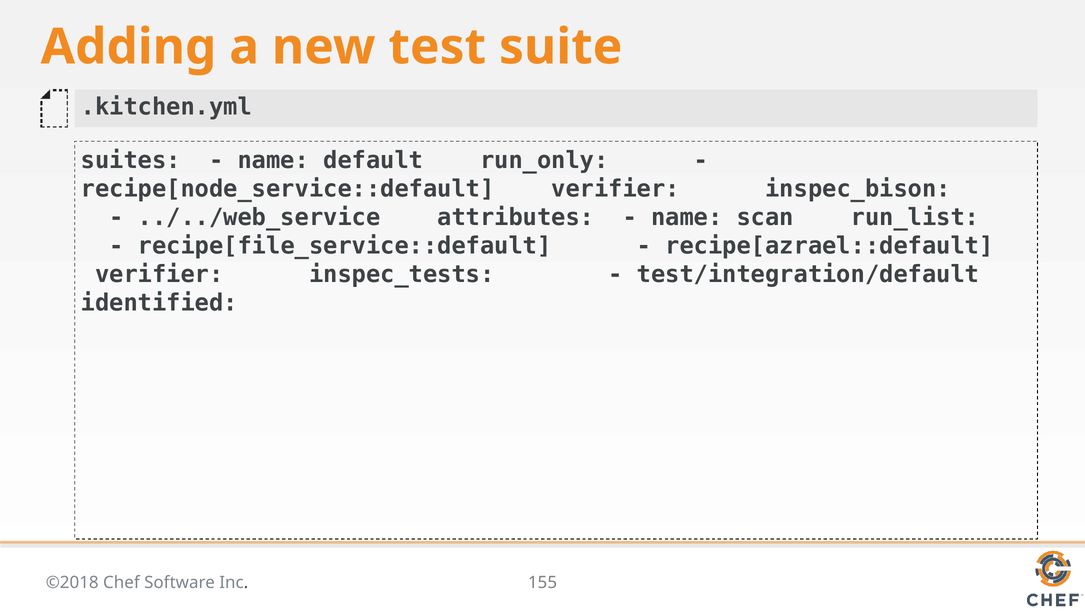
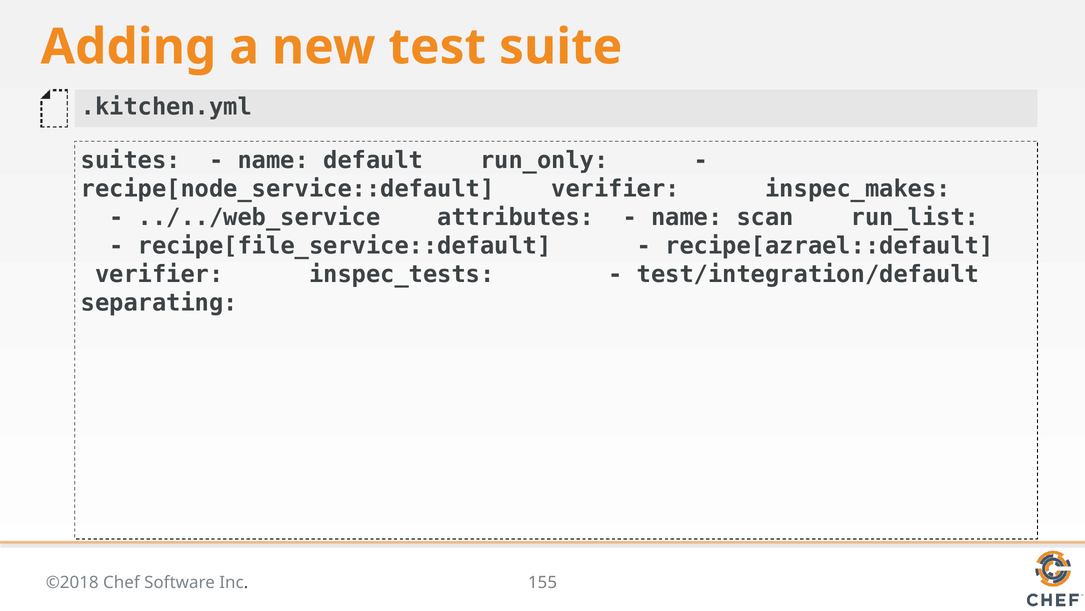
inspec_bison: inspec_bison -> inspec_makes (858, 189)
identified: identified -> separating (159, 303)
